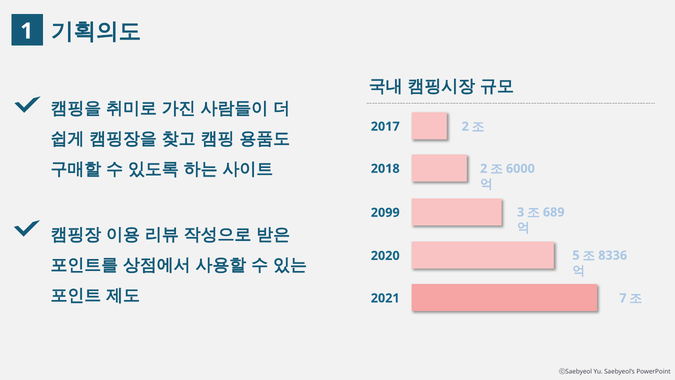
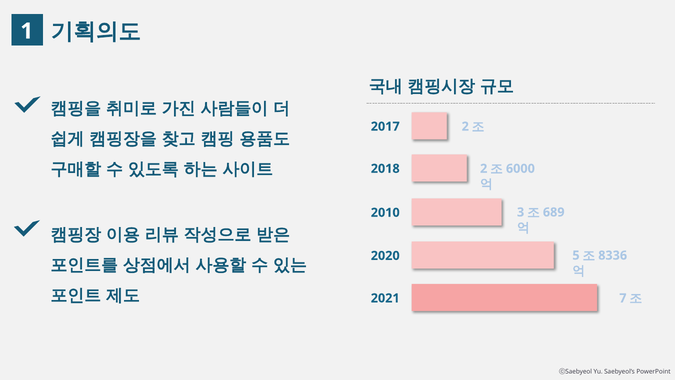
2099: 2099 -> 2010 (385, 212)
